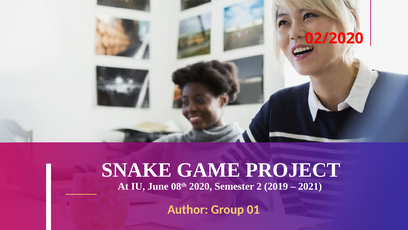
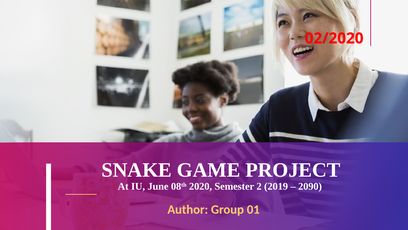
2021: 2021 -> 2090 (310, 186)
